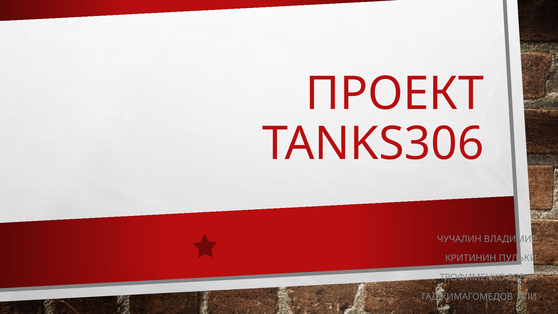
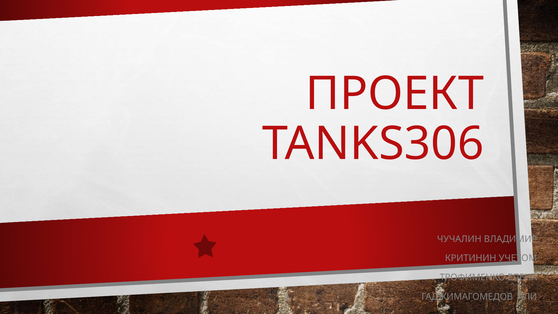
ПУЛЬКИ: ПУЛЬКИ -> УЧЕТОМ (518, 258)
